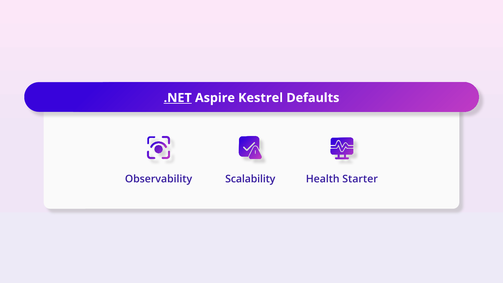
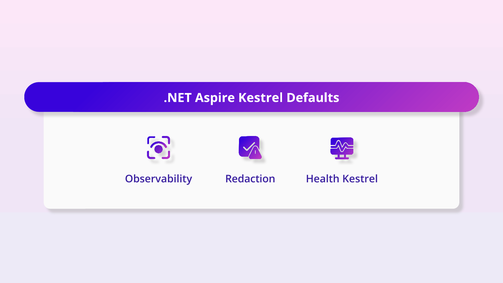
.NET underline: present -> none (178, 98)
Scalability: Scalability -> Redaction (250, 179)
Health Starter: Starter -> Kestrel (360, 179)
